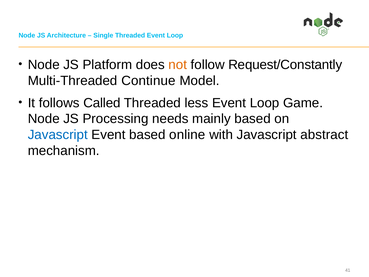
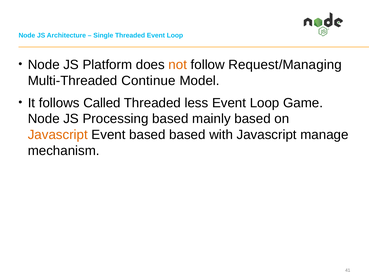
Request/Constantly: Request/Constantly -> Request/Managing (285, 65)
Processing needs: needs -> based (170, 119)
Javascript colour: blue -> orange (58, 135)
based online: online -> based (187, 135)
abstract: abstract -> manage (324, 135)
